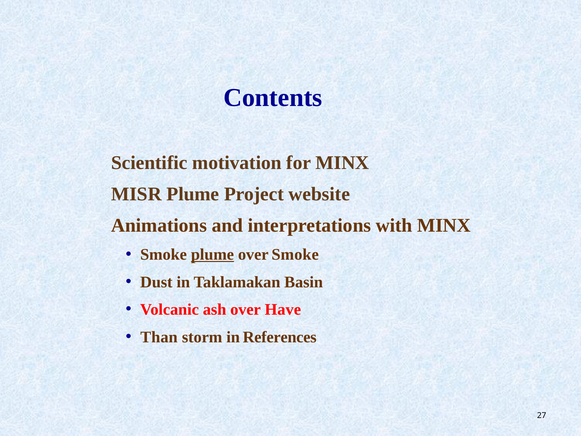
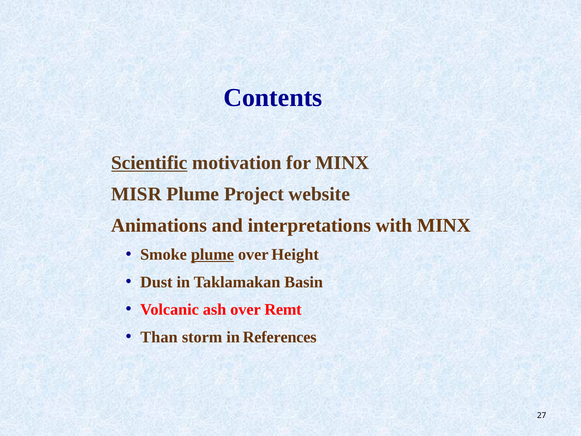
Scientific underline: none -> present (149, 163)
over Smoke: Smoke -> Height (295, 254)
Have: Have -> Remt (283, 309)
